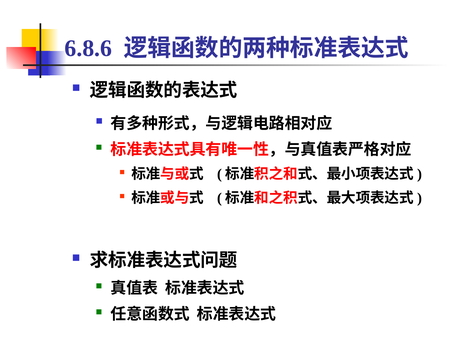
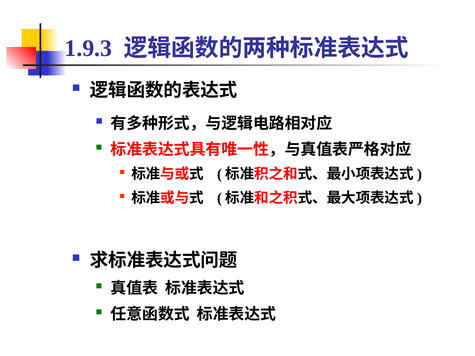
6.8.6: 6.8.6 -> 1.9.3 (88, 48)
